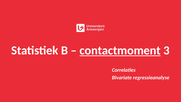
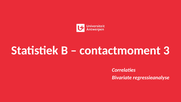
contactmoment underline: present -> none (120, 50)
